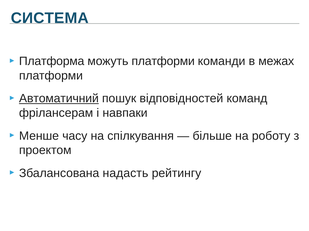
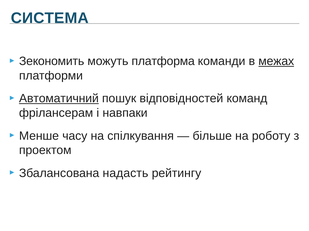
Платформа: Платформа -> Зекономить (52, 61)
можуть платформи: платформи -> платформа (163, 61)
межах underline: none -> present (276, 61)
